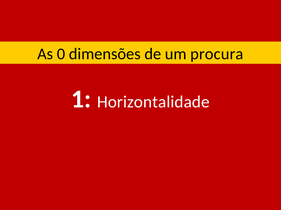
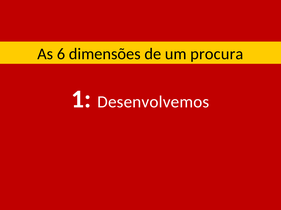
0: 0 -> 6 (61, 54)
Horizontalidade: Horizontalidade -> Desenvolvemos (153, 102)
